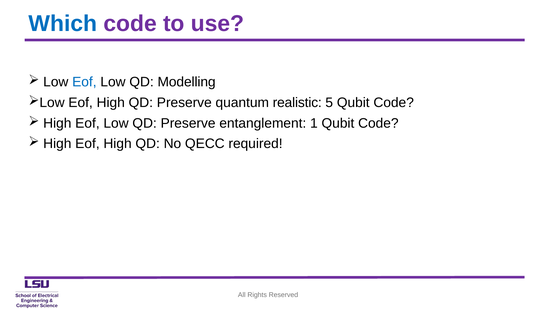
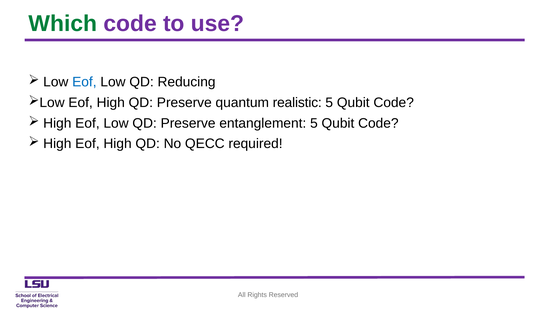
Which colour: blue -> green (63, 23)
Modelling: Modelling -> Reducing (187, 82)
entanglement 1: 1 -> 5 (314, 123)
